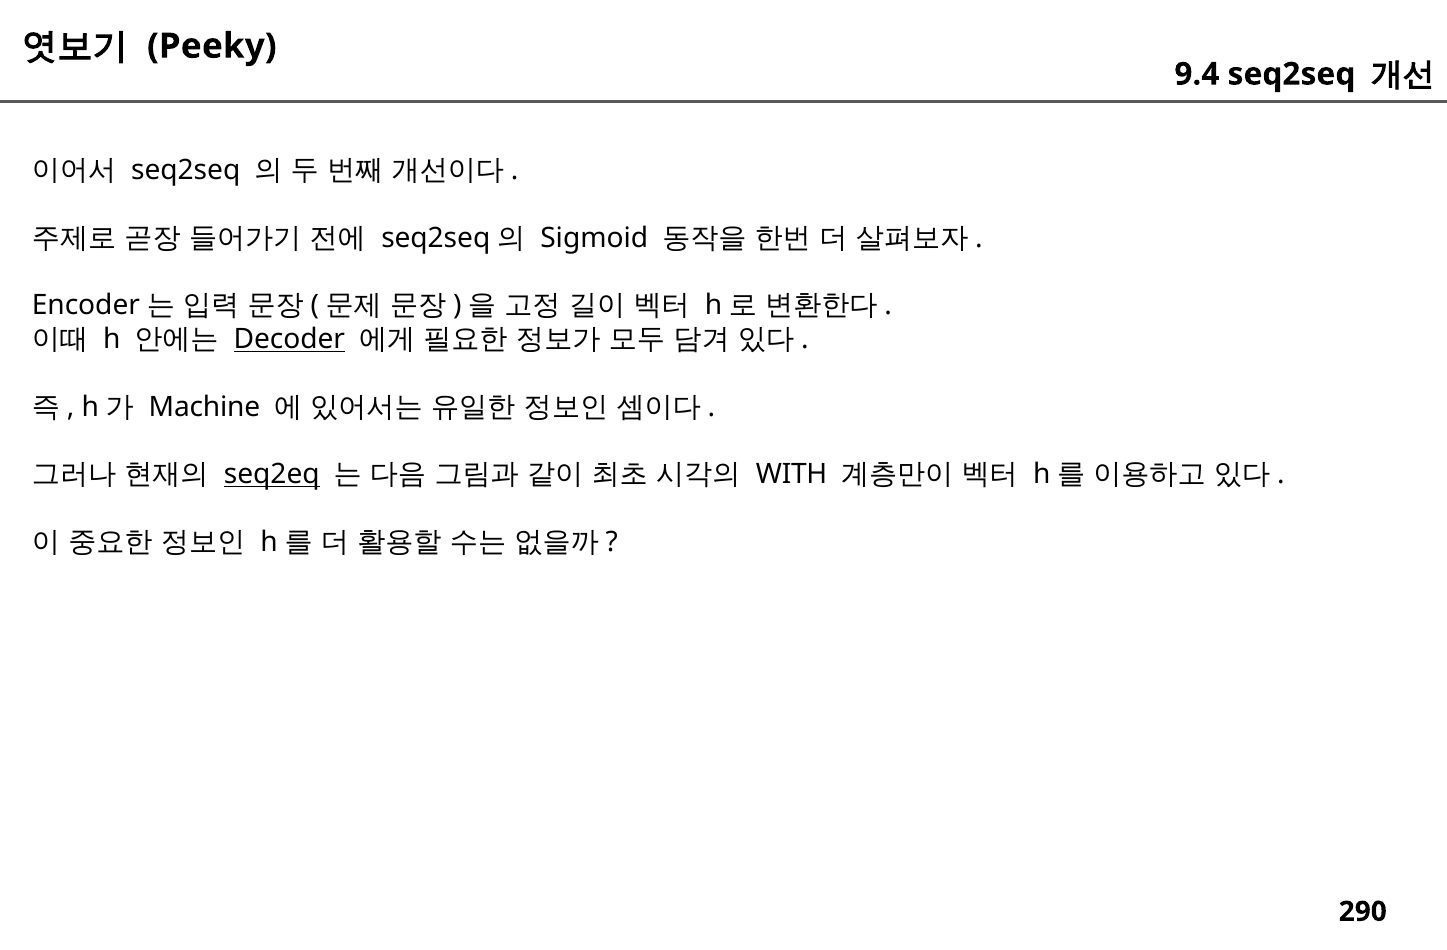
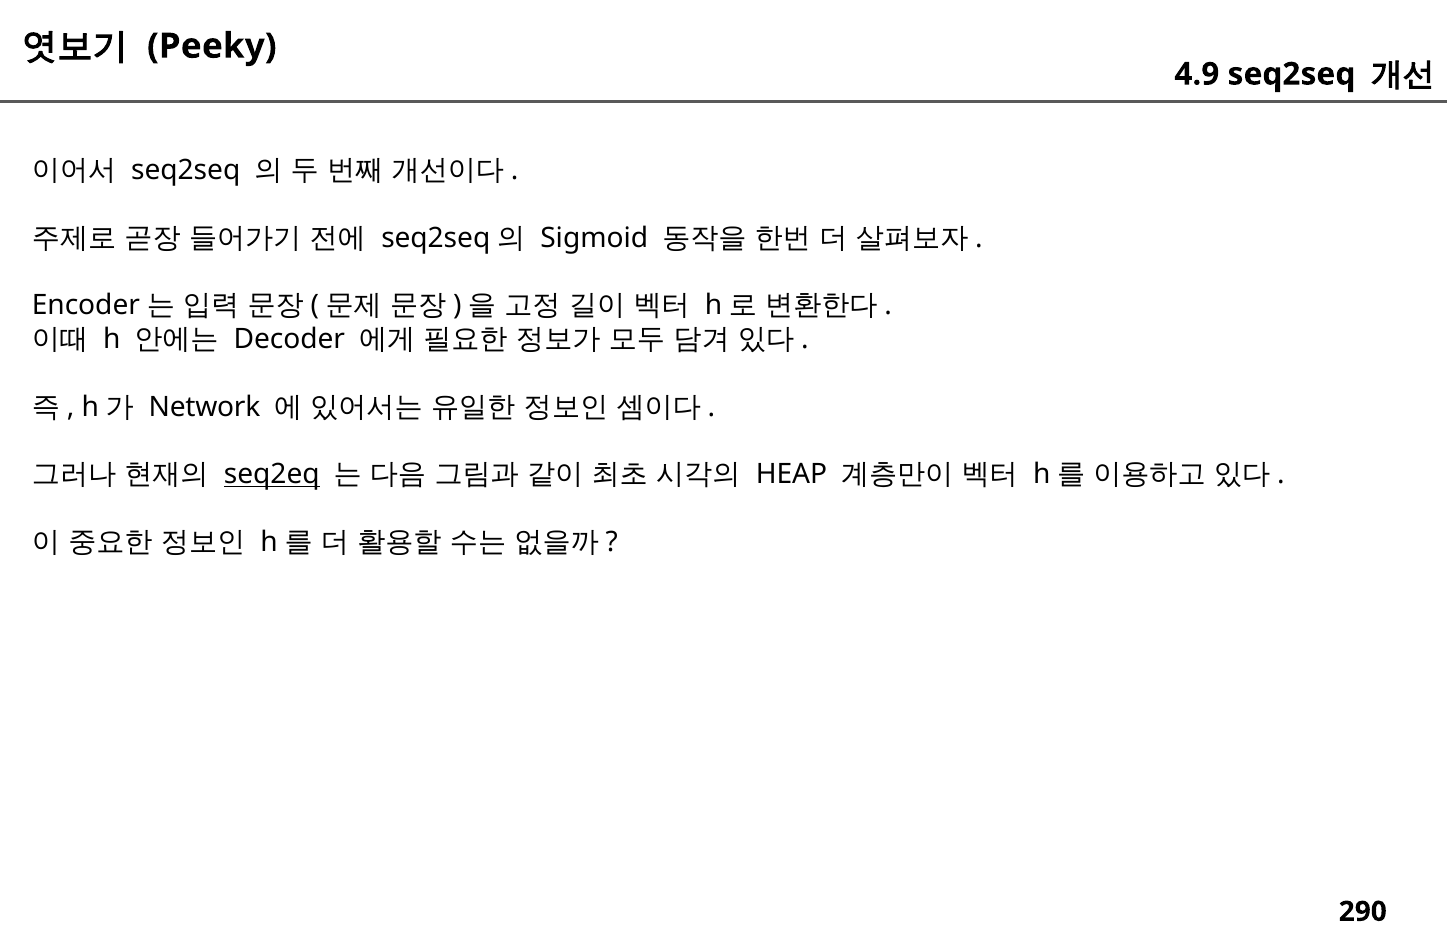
9.4: 9.4 -> 4.9 (1197, 74)
Decoder underline: present -> none (289, 339)
Machine: Machine -> Network (205, 407)
WITH: WITH -> HEAP (792, 475)
